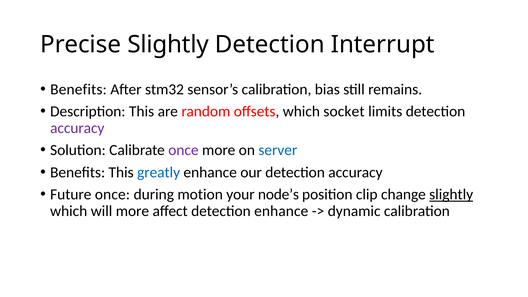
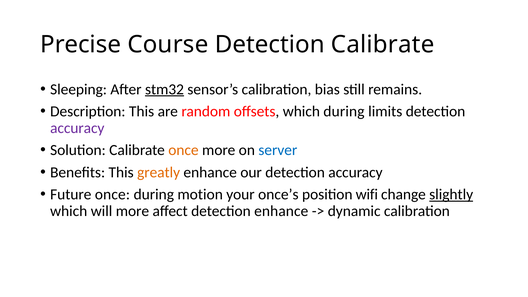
Precise Slightly: Slightly -> Course (168, 44)
Detection Interrupt: Interrupt -> Calibrate (383, 44)
Benefits: Benefits -> Sleeping (79, 89)
stm32 underline: none -> present (165, 89)
which socket: socket -> during (344, 111)
once colour: purple -> orange (183, 150)
greatly colour: blue -> orange (159, 172)
node’s: node’s -> once’s (278, 194)
clip: clip -> wifi (367, 194)
